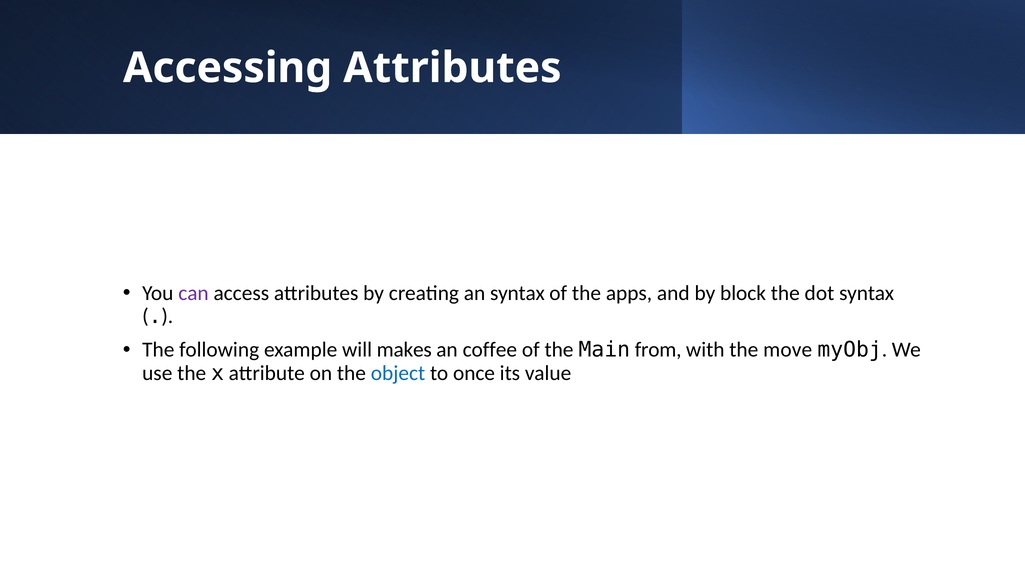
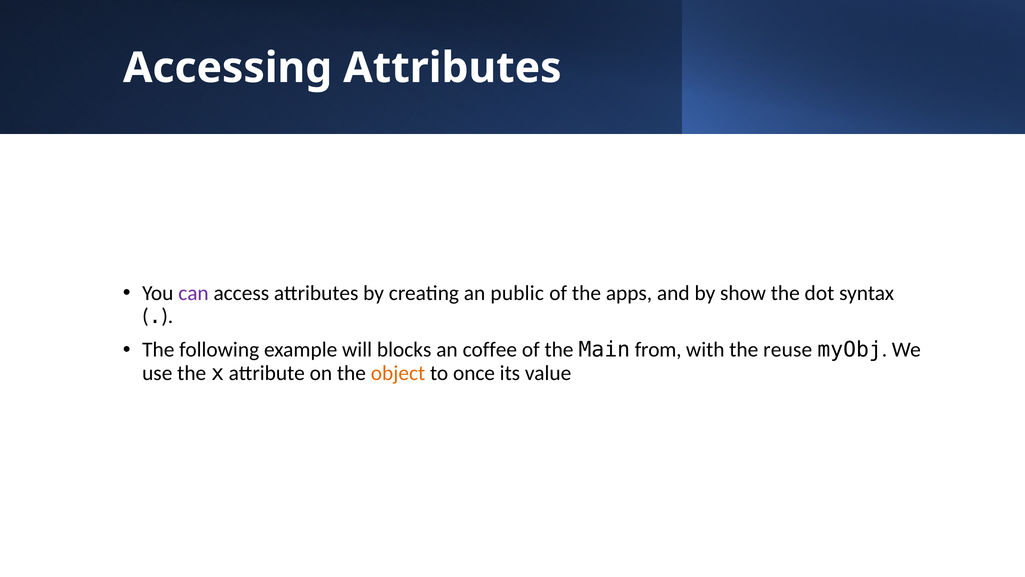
an syntax: syntax -> public (517, 293)
block: block -> show (743, 293)
makes: makes -> blocks (404, 350)
move: move -> reuse (788, 350)
object colour: blue -> orange (398, 373)
